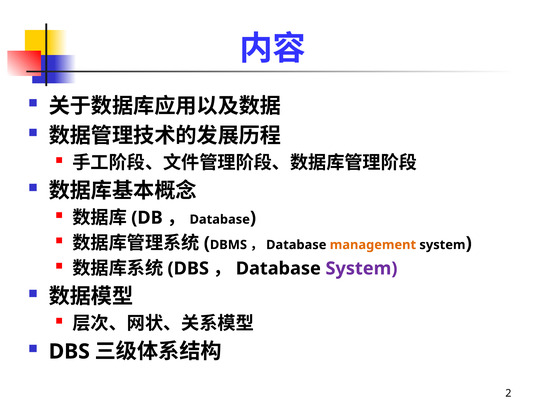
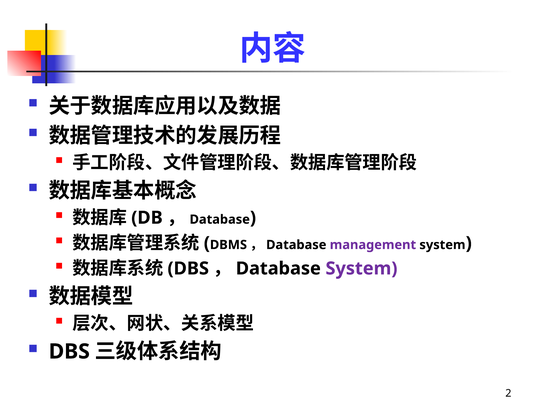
management colour: orange -> purple (373, 245)
